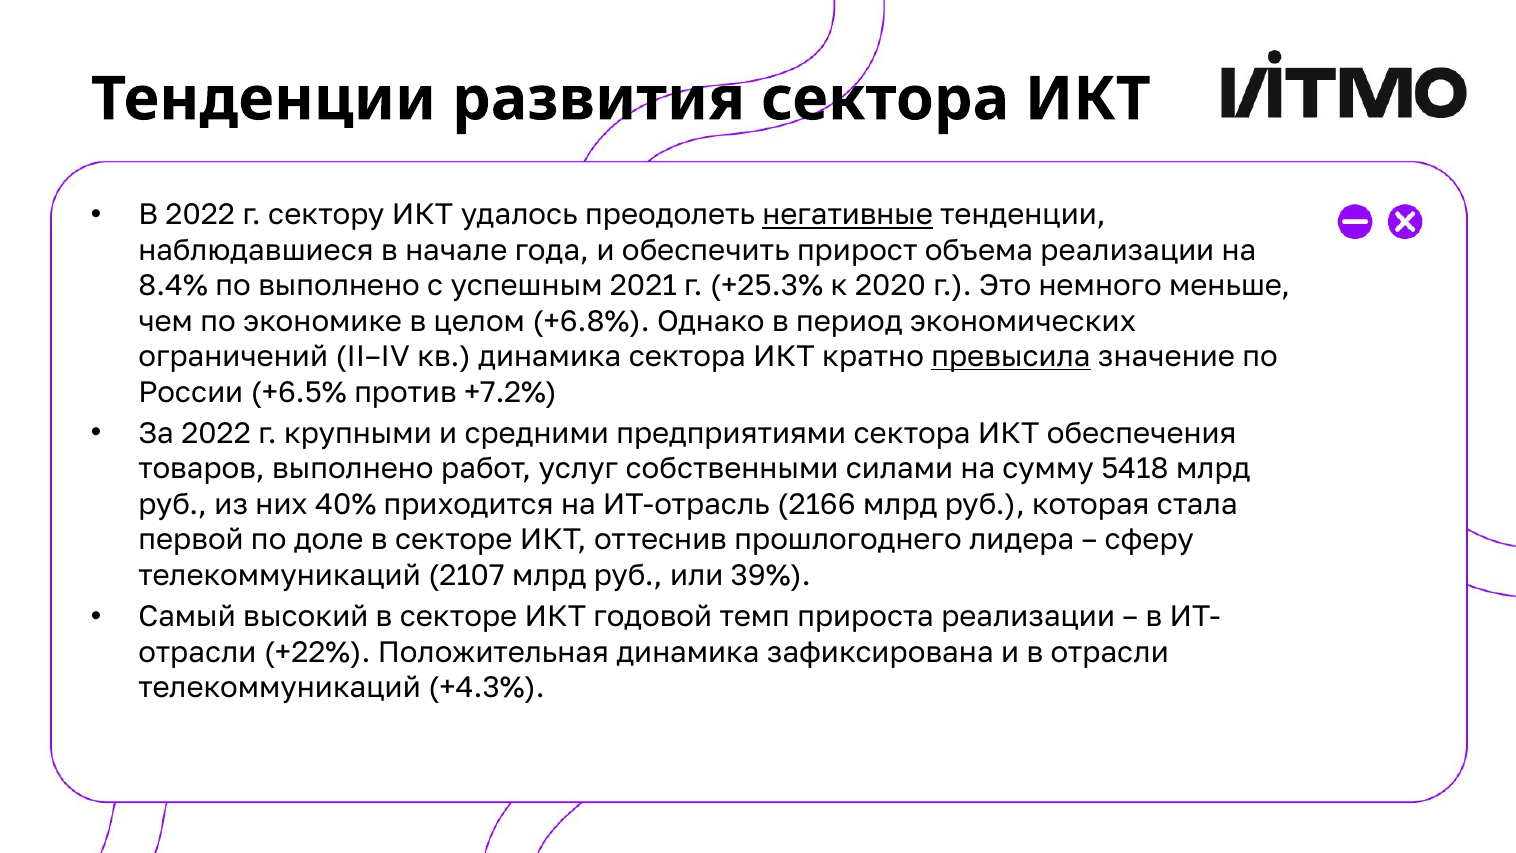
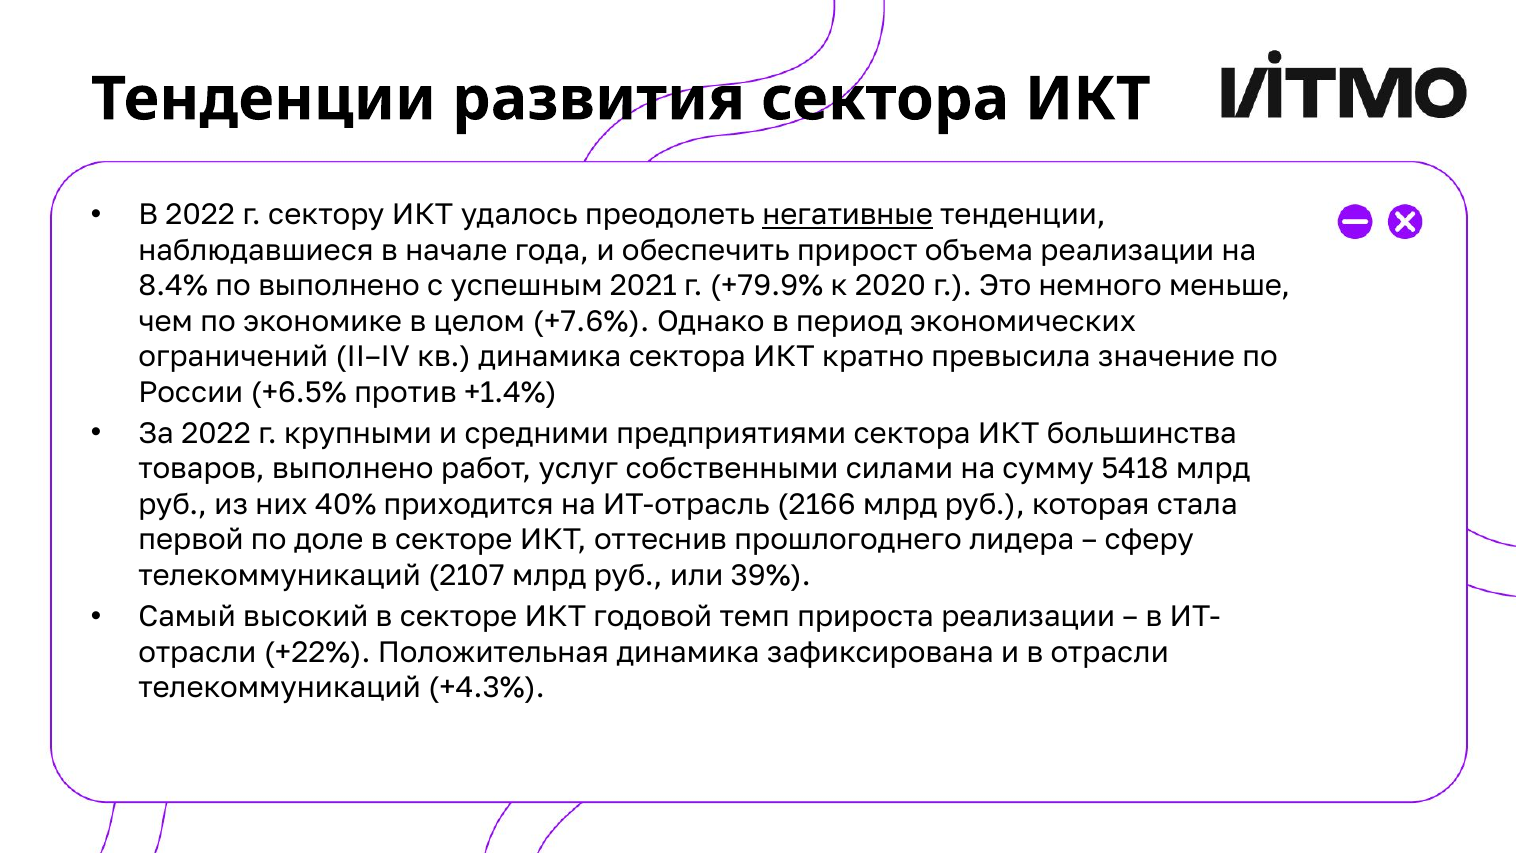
+25.3%: +25.3% -> +79.9% (766, 286)
+6.8%: +6.8% -> +7.6% (591, 321)
превысила underline: present -> none (1011, 357)
+7.2%: +7.2% -> +1.4% (510, 392)
обеспечения: обеспечения -> большинства (1142, 434)
